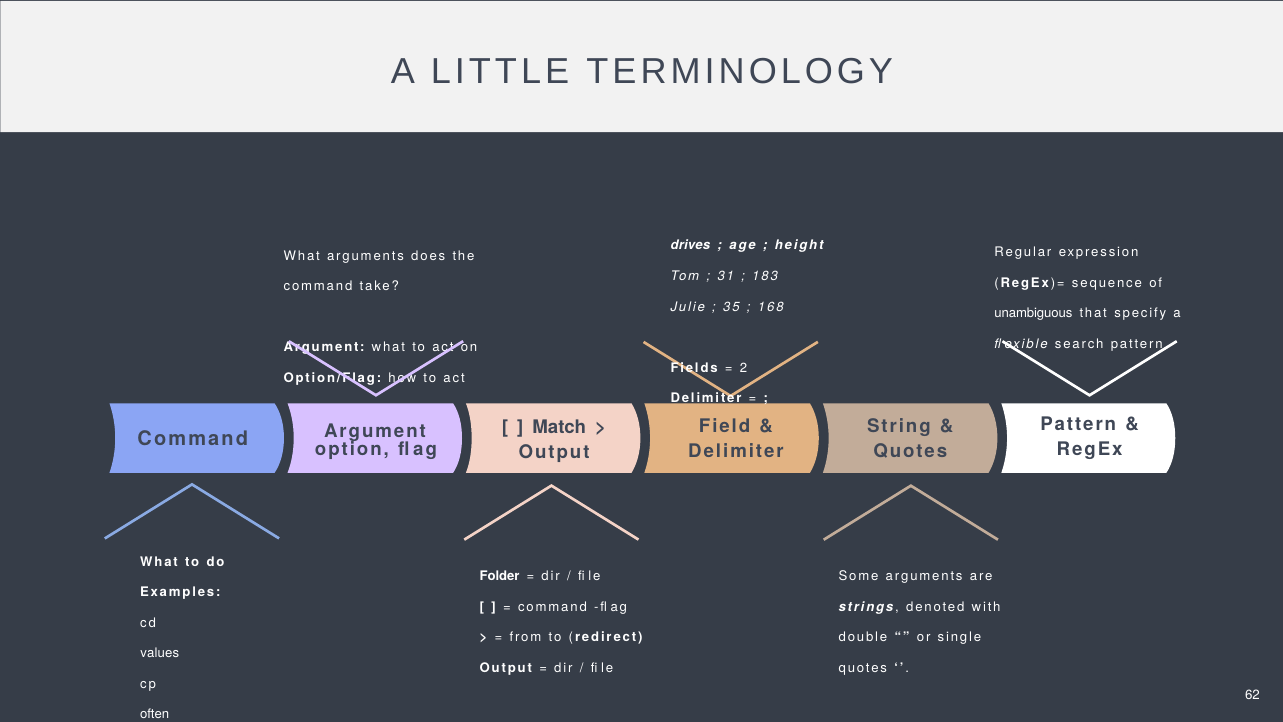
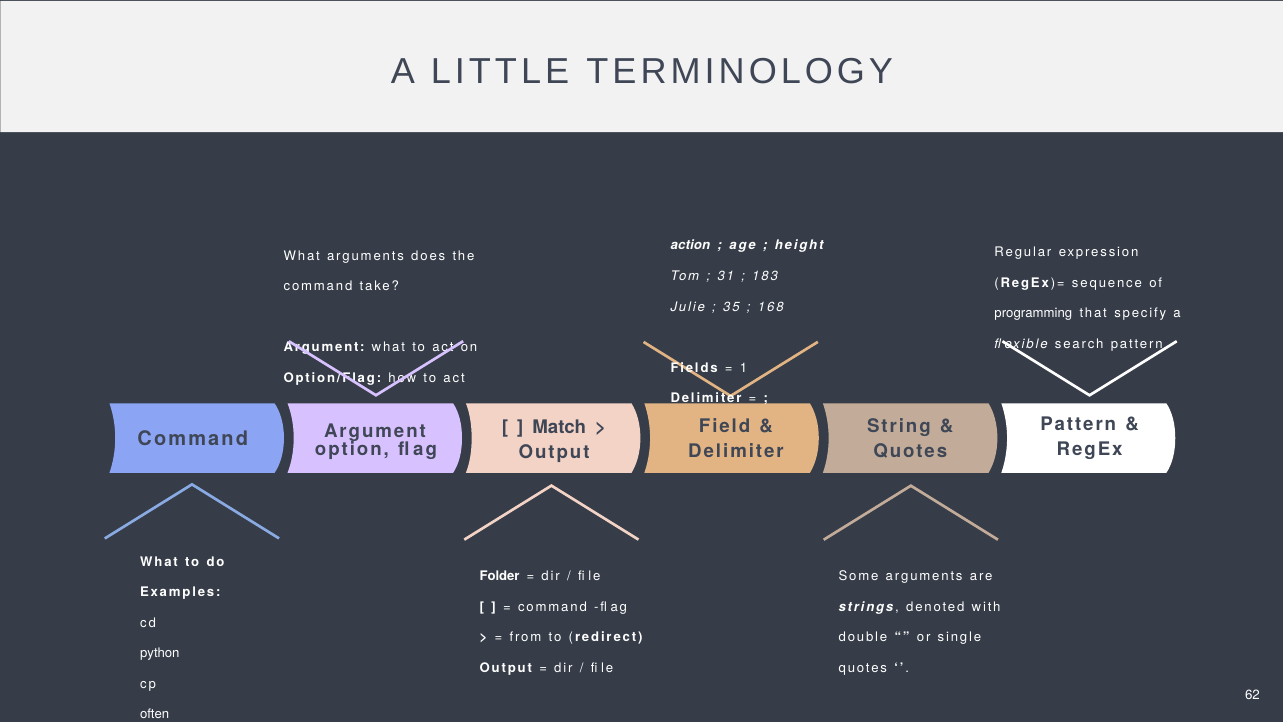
drives: drives -> action (690, 246)
unambiguous: unambiguous -> programming (1033, 313)
2: 2 -> 1 (744, 368)
values: values -> python (160, 653)
